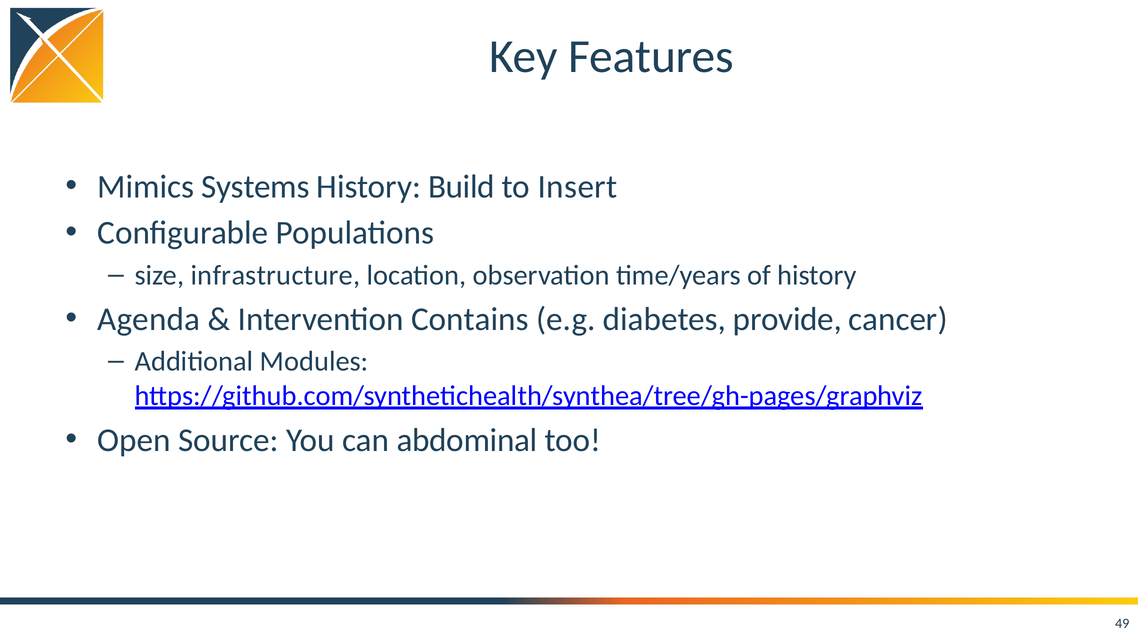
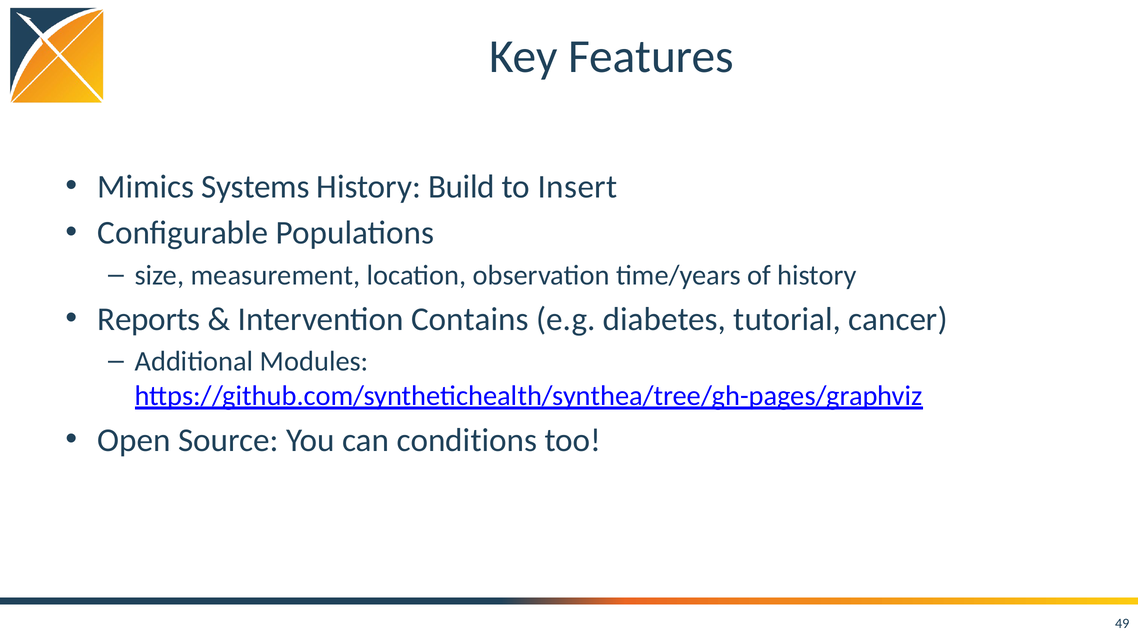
infrastructure: infrastructure -> measurement (275, 275)
Agenda: Agenda -> Reports (149, 319)
provide: provide -> tutorial (787, 319)
abdominal: abdominal -> conditions (467, 440)
